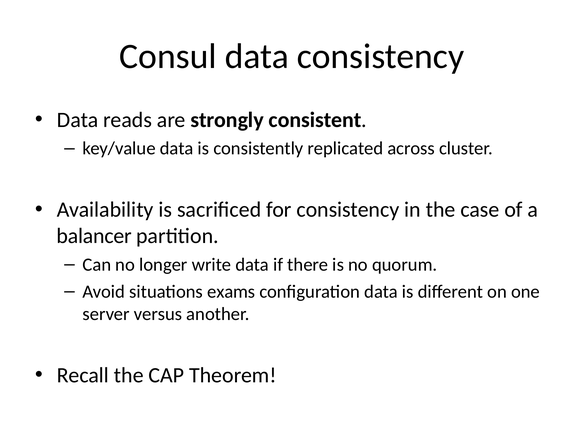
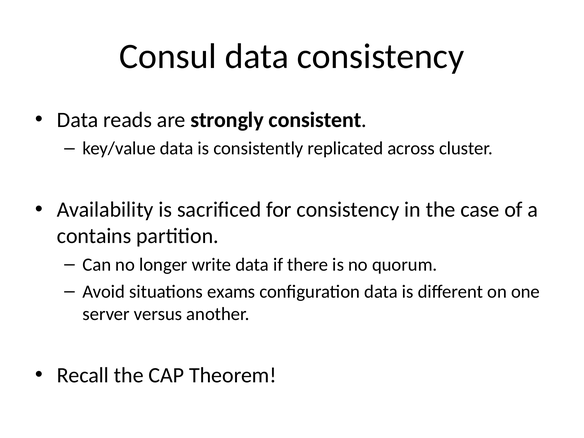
balancer: balancer -> contains (94, 236)
